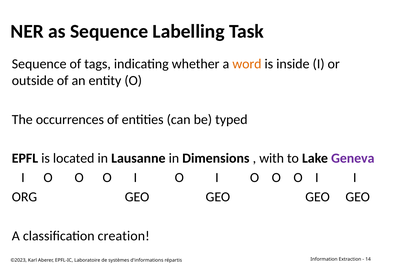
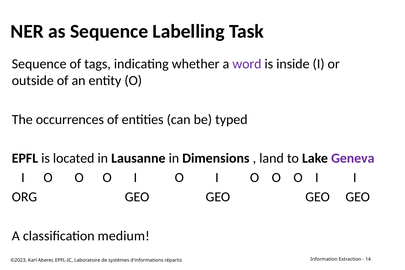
word colour: orange -> purple (247, 64)
with: with -> land (272, 158)
creation: creation -> medium (124, 236)
